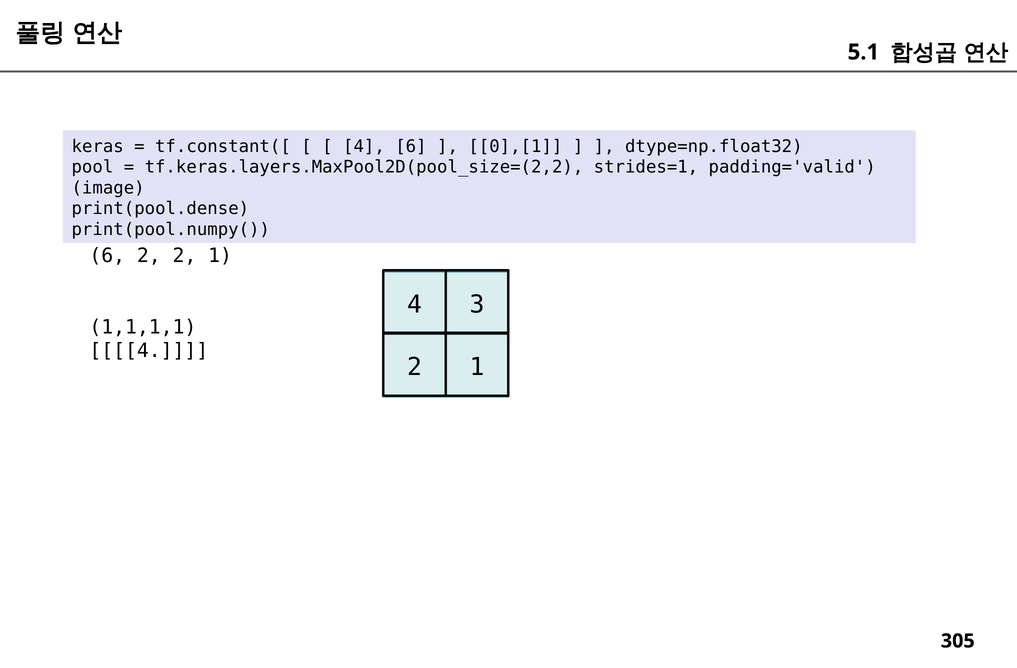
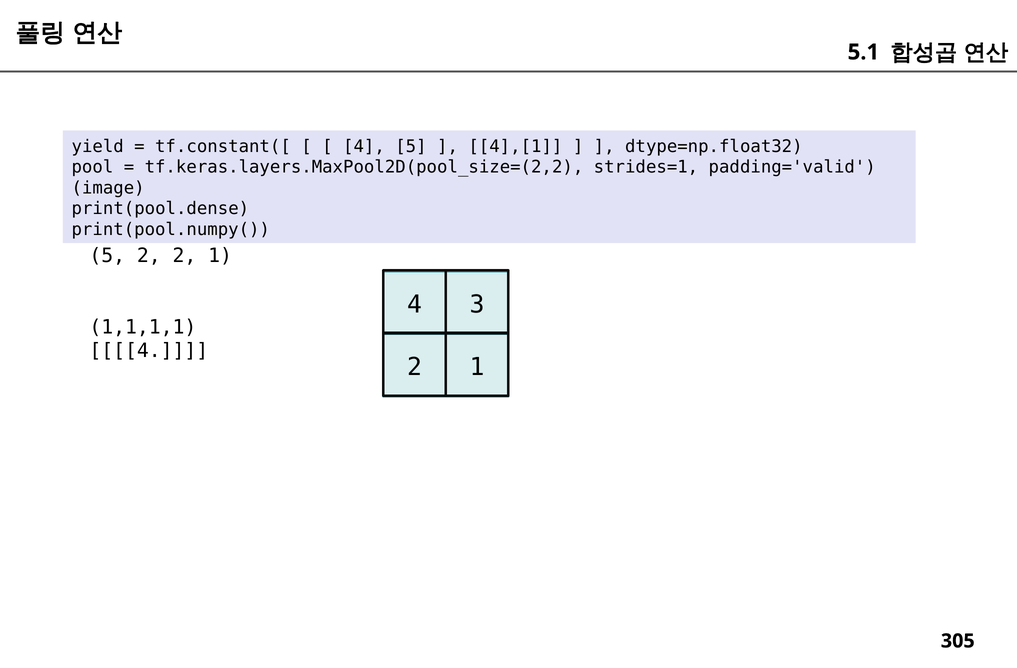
keras: keras -> yield (98, 146)
4 6: 6 -> 5 (411, 146)
0],[1: 0],[1 -> 4],[1 (515, 146)
6: 6 -> 5 (107, 256)
